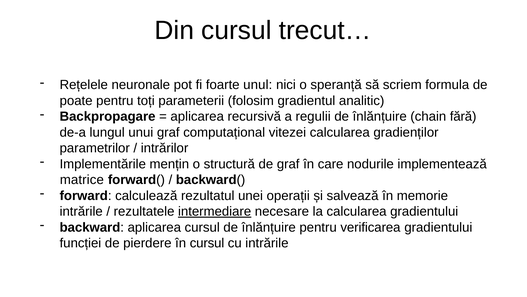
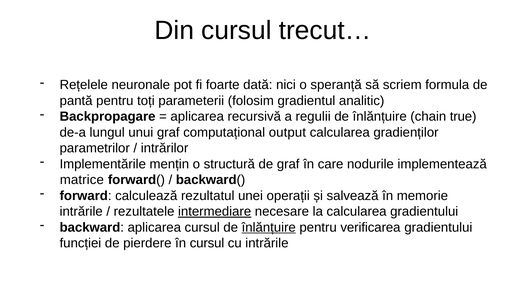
unul: unul -> dată (258, 85)
poate: poate -> pantă (76, 100)
fără: fără -> true (463, 116)
vitezei: vitezei -> output (287, 132)
înlănțuire underline: none -> present (269, 227)
